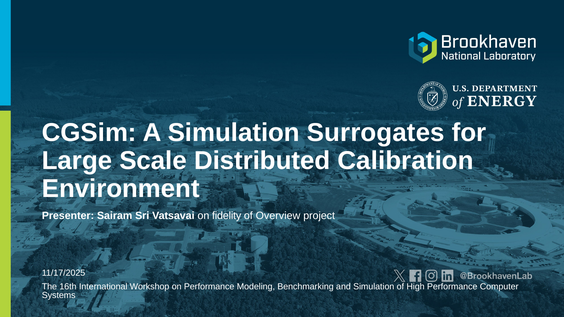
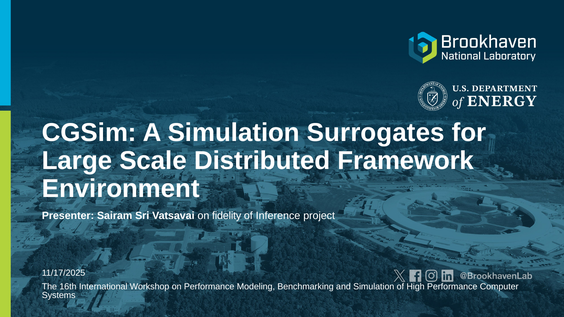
Calibration: Calibration -> Framework (406, 161)
Overview: Overview -> Inference (278, 216)
